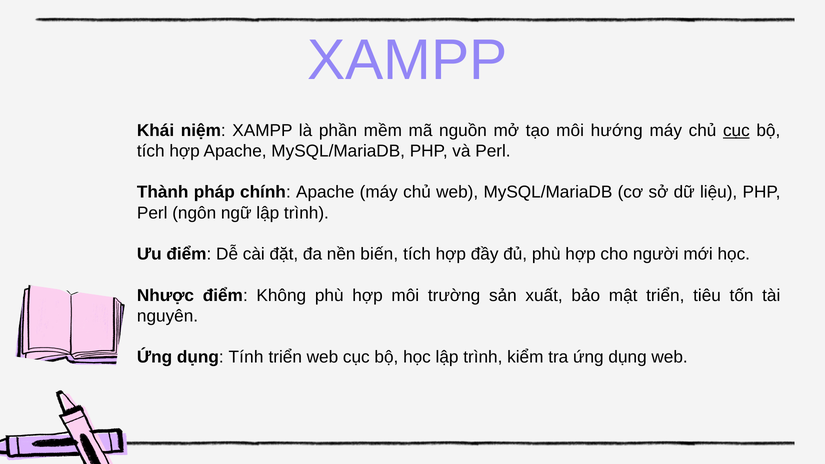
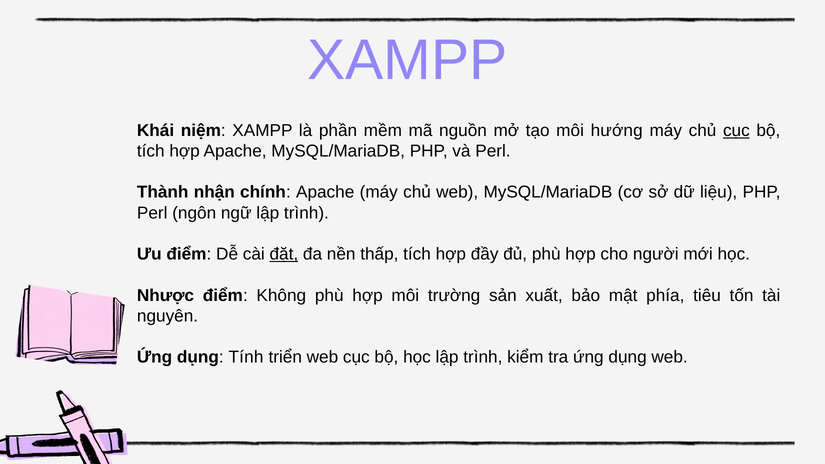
pháp: pháp -> nhận (214, 192)
đặt underline: none -> present (284, 254)
biến: biến -> thấp (379, 254)
mật triển: triển -> phía (665, 295)
